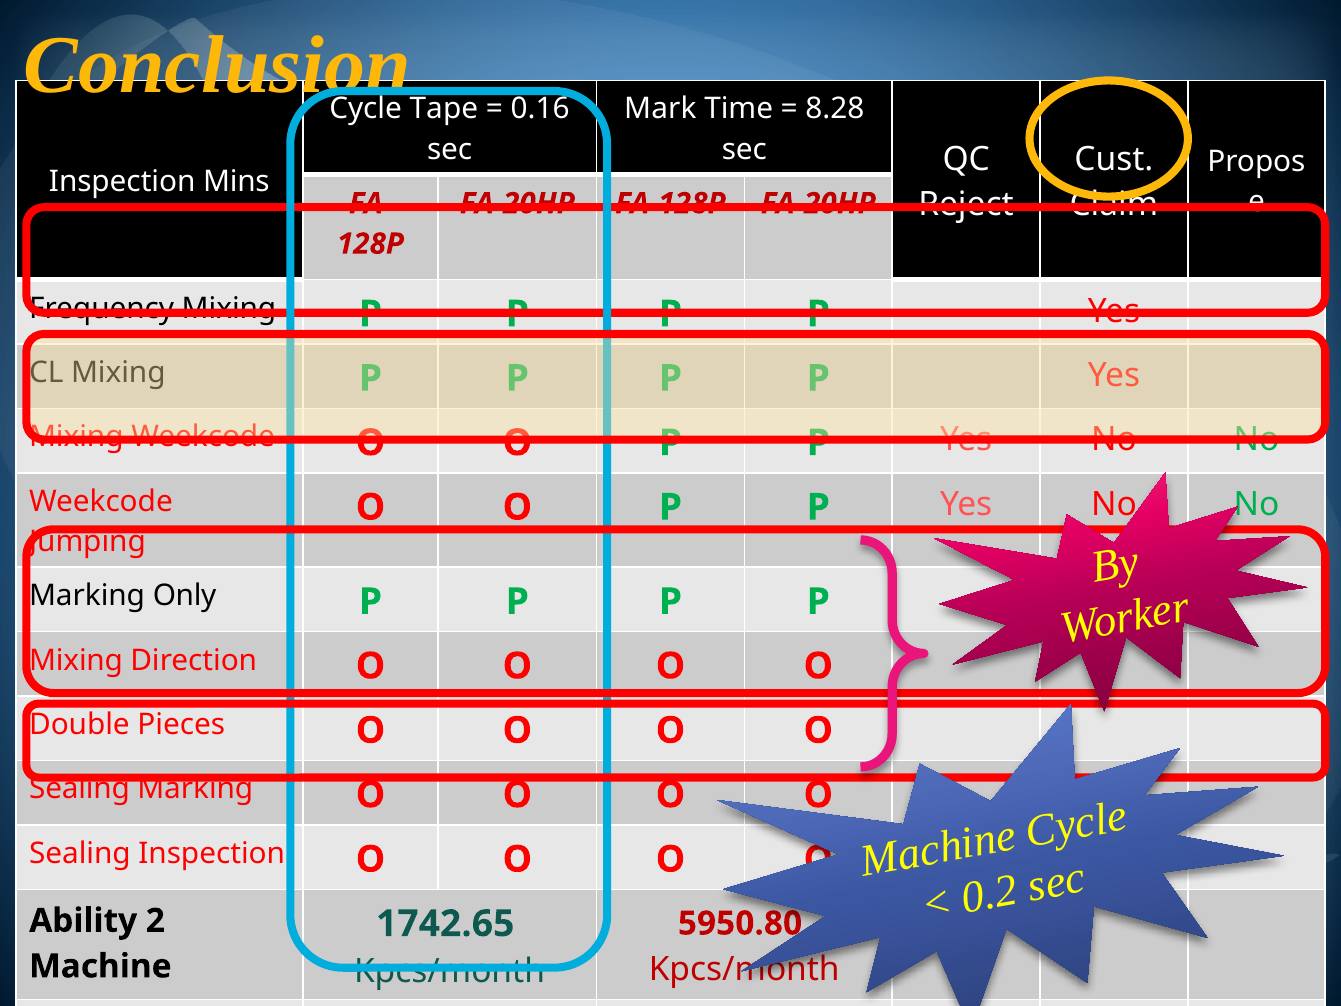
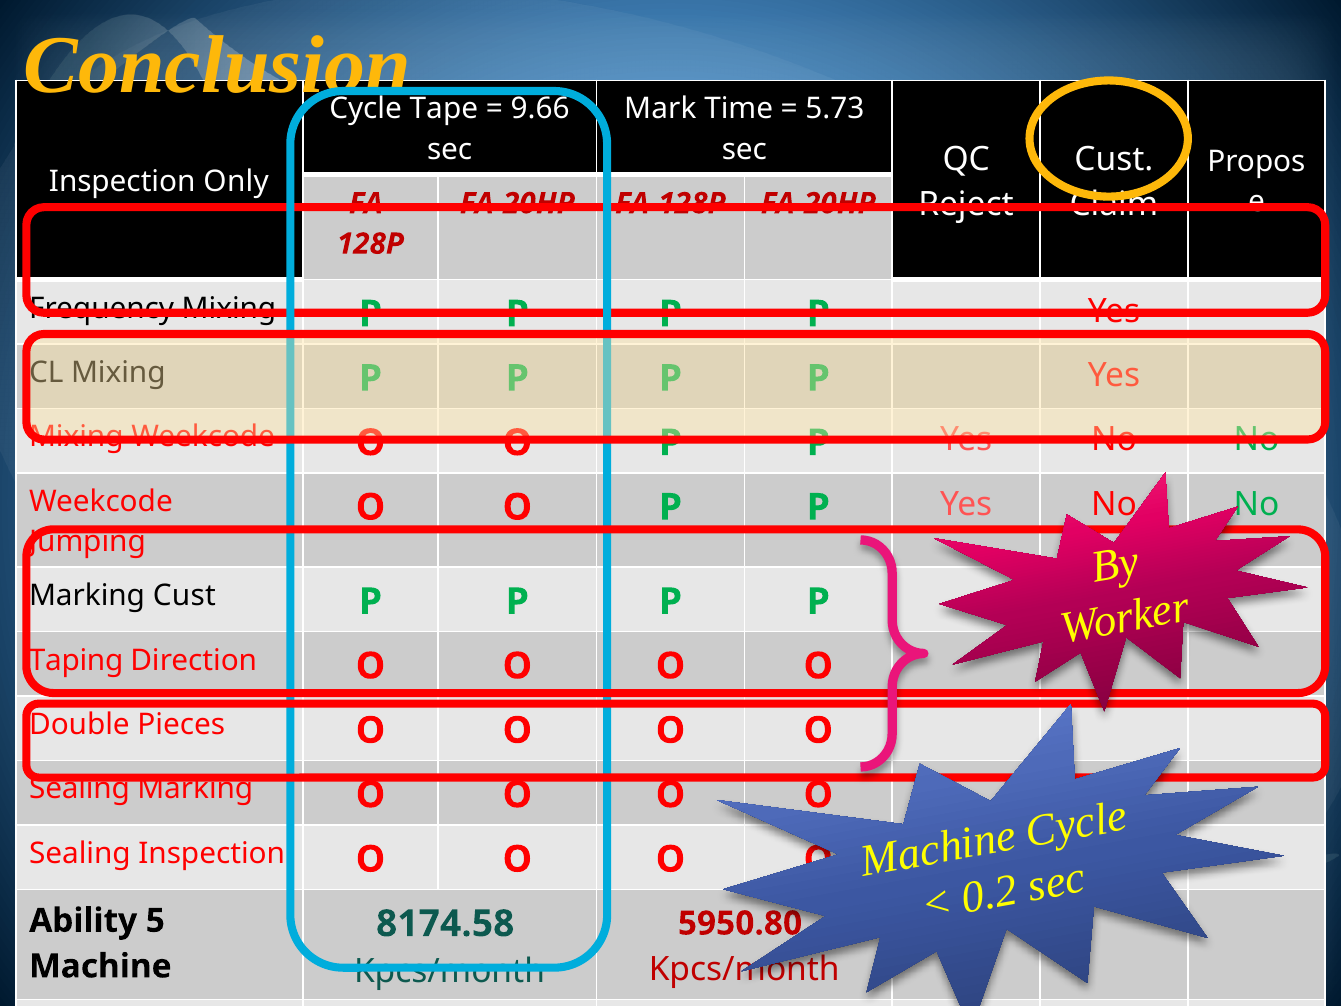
0.16: 0.16 -> 9.66 (540, 109)
8.28: 8.28 -> 5.73 (835, 109)
Mins: Mins -> Only (236, 182)
Marking Only: Only -> Cust (184, 596)
Mixing: Mixing -> Taping (76, 660)
Ability 2: 2 -> 5 (155, 921)
1742.65: 1742.65 -> 8174.58 (445, 924)
